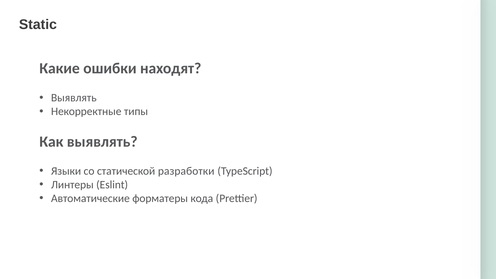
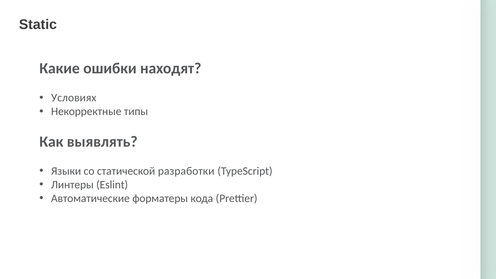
Выявлять: Выявлять -> Условиях (74, 98)
